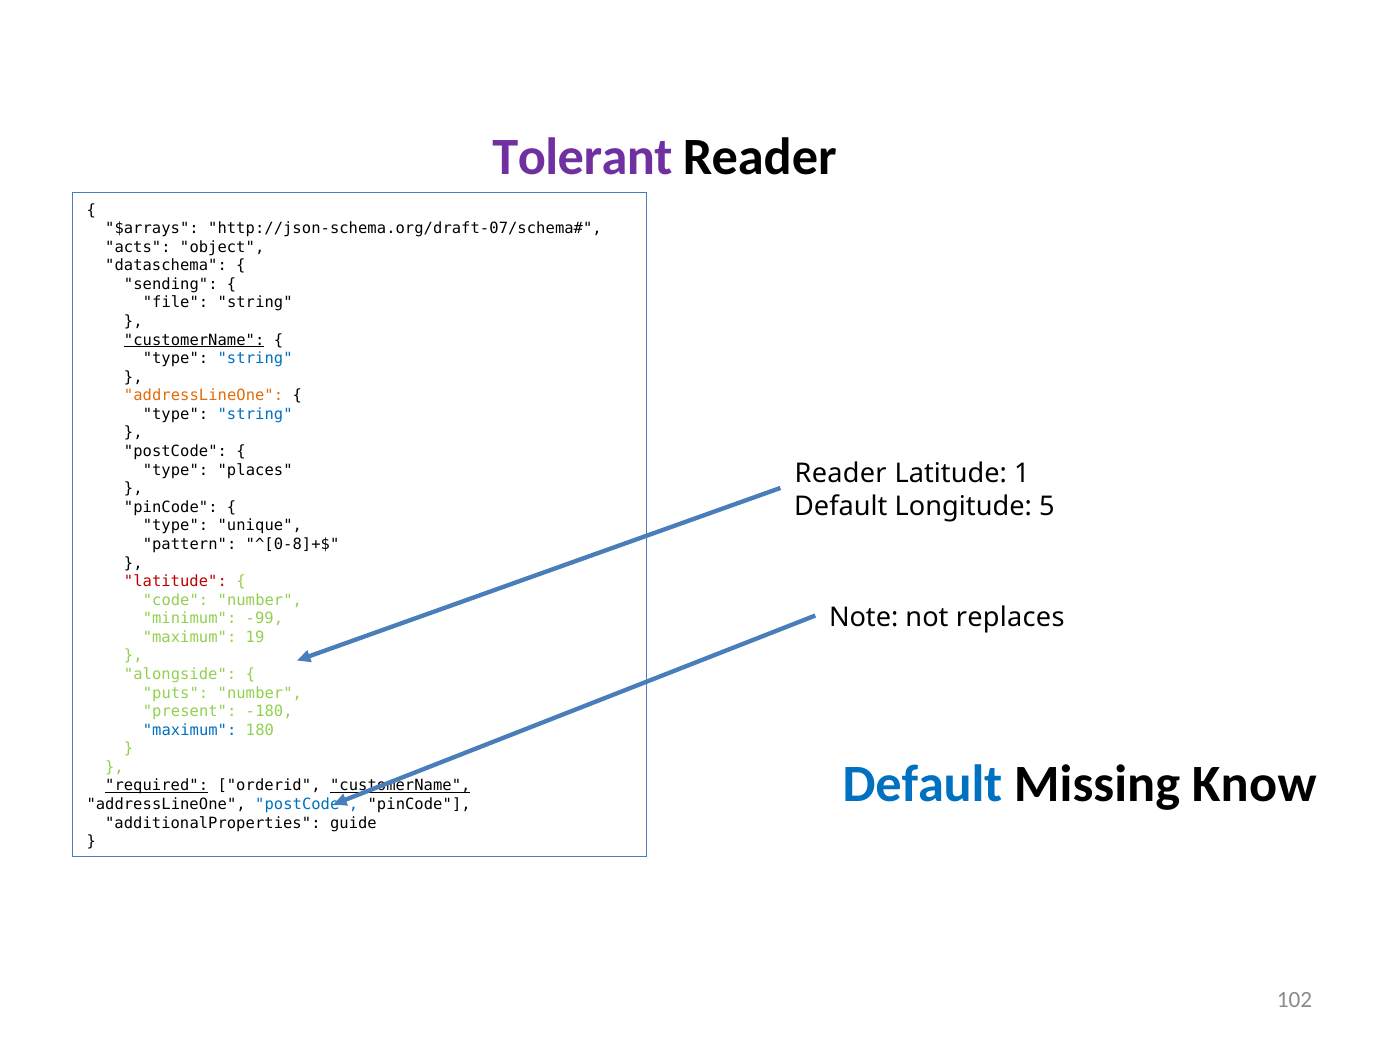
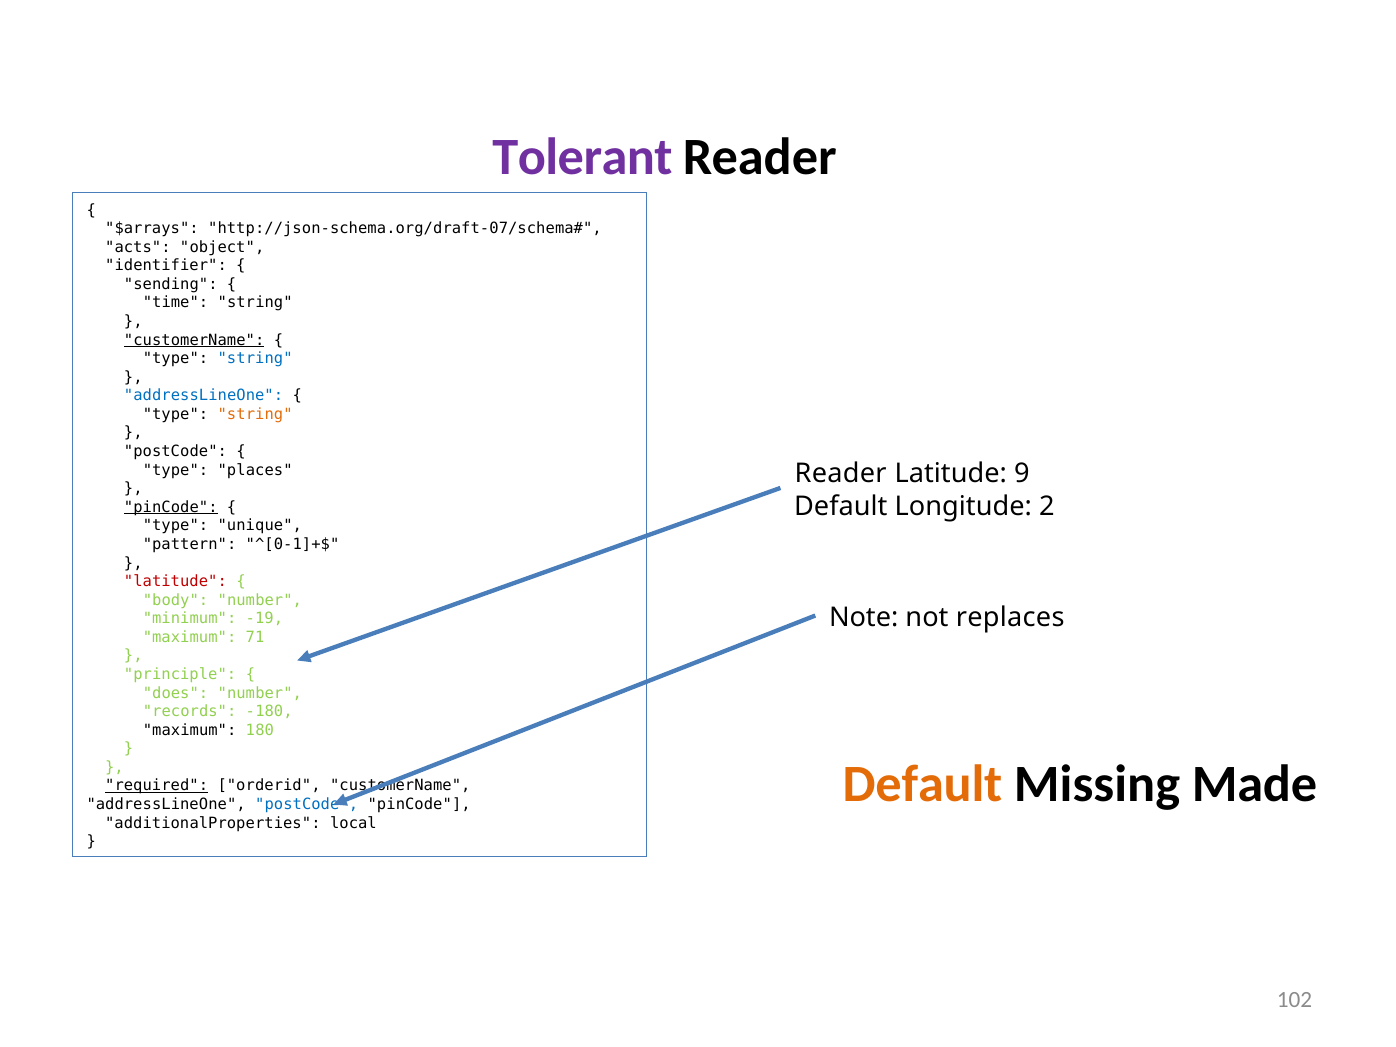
dataschema: dataschema -> identifier (166, 266)
file: file -> time (176, 303)
addressLineOne colour: orange -> blue (204, 396)
string colour: blue -> orange (255, 414)
1: 1 -> 9 (1022, 474)
5: 5 -> 2 (1047, 506)
pinCode underline: none -> present (171, 507)
^[0-8]+$: ^[0-8]+$ -> ^[0-1]+$ (293, 544)
code: code -> body (176, 600)
-99: -99 -> -19 (264, 619)
19: 19 -> 71 (255, 637)
alongside: alongside -> principle (180, 674)
puts: puts -> does (176, 693)
present: present -> records (190, 712)
maximum colour: blue -> black (190, 730)
Default colour: blue -> orange (922, 785)
Know: Know -> Made (1254, 785)
customerName underline: present -> none (400, 786)
guide: guide -> local (353, 823)
